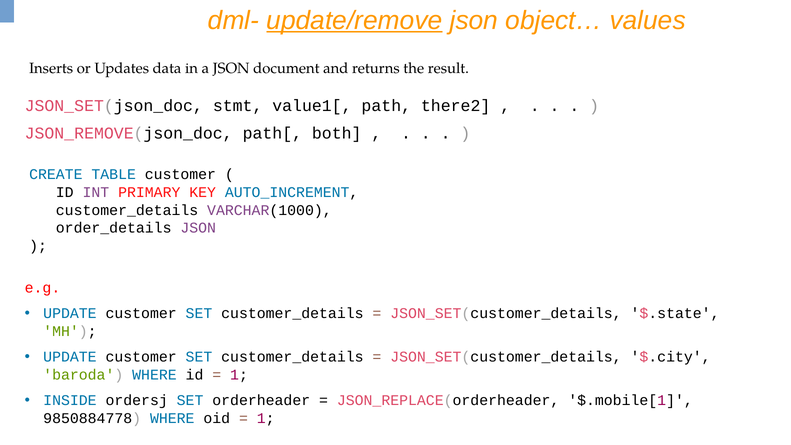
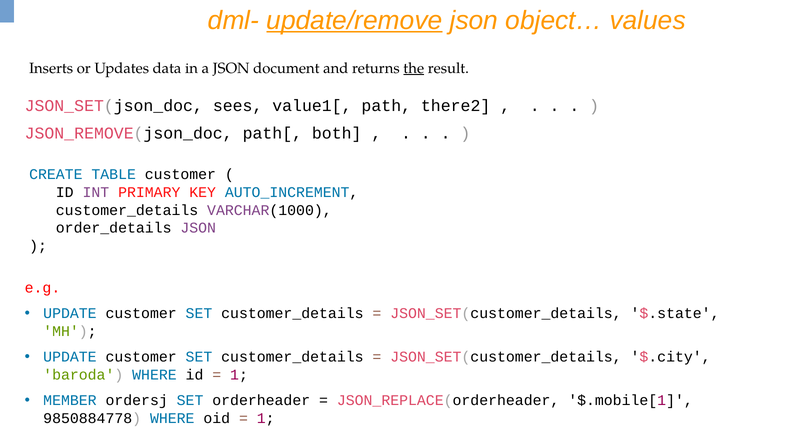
the underline: none -> present (414, 68)
stmt: stmt -> sees (238, 106)
INSIDE: INSIDE -> MEMBER (70, 400)
